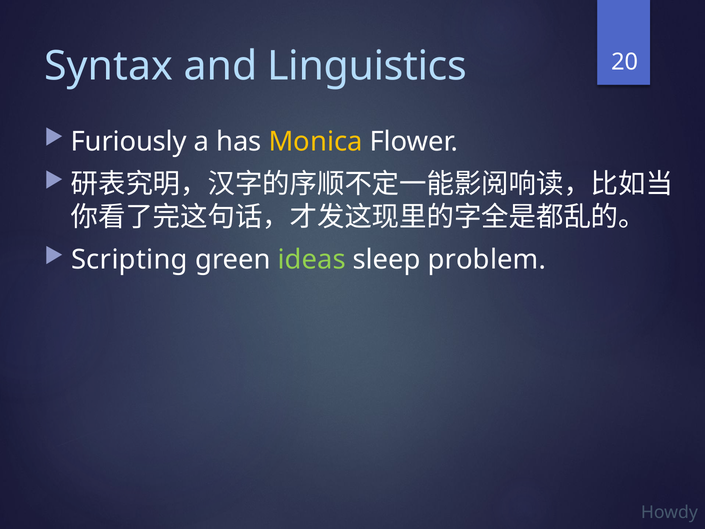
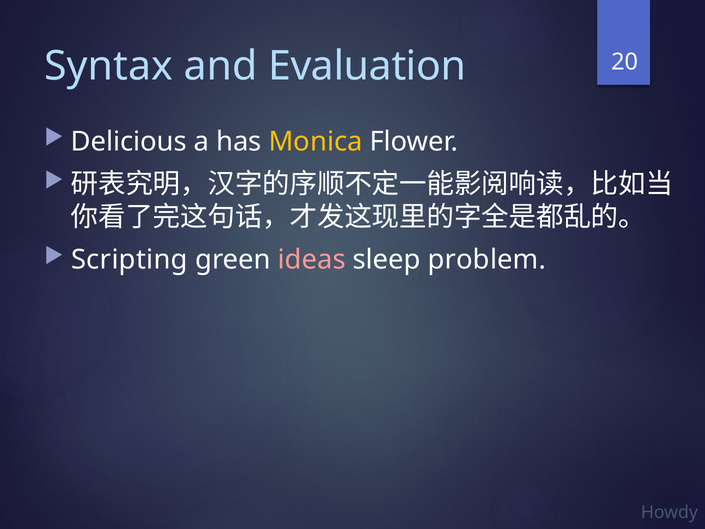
Linguistics: Linguistics -> Evaluation (367, 66)
Furiously: Furiously -> Delicious (129, 141)
ideas colour: light green -> pink (312, 260)
